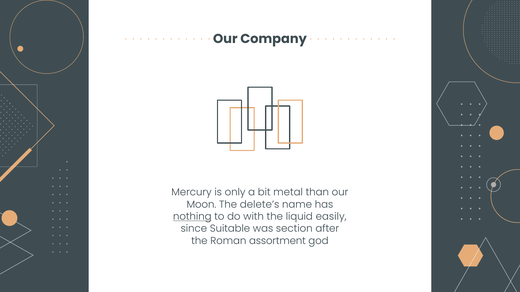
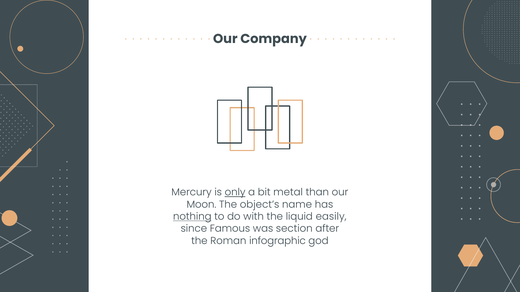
only underline: none -> present (235, 193)
delete’s: delete’s -> object’s (260, 205)
Suitable: Suitable -> Famous (230, 229)
assortment: assortment -> infographic (277, 241)
